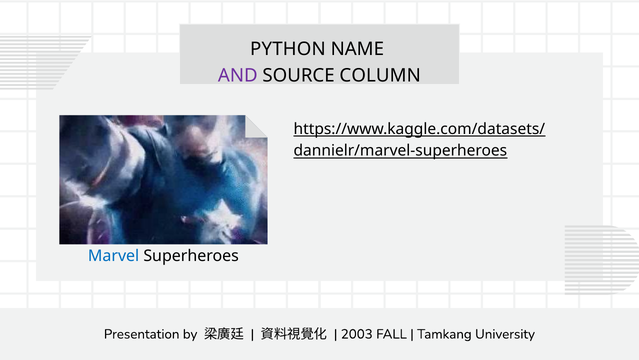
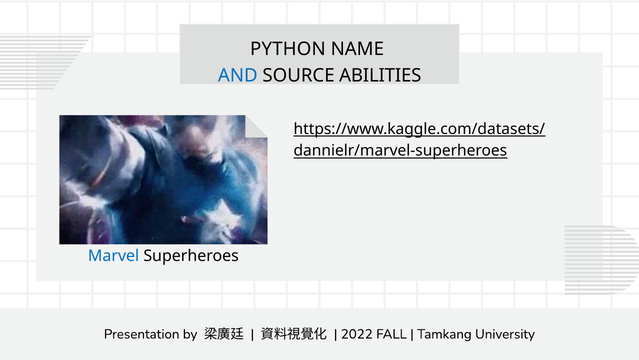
AND colour: purple -> blue (238, 75)
COLUMN: COLUMN -> ABILITIES (380, 75)
2003: 2003 -> 2022 (357, 334)
